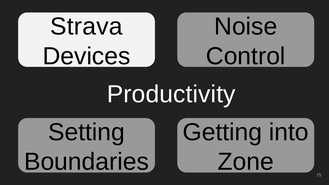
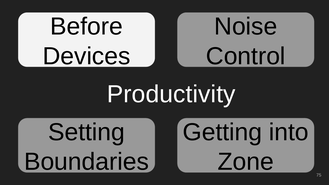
Strava: Strava -> Before (86, 27)
